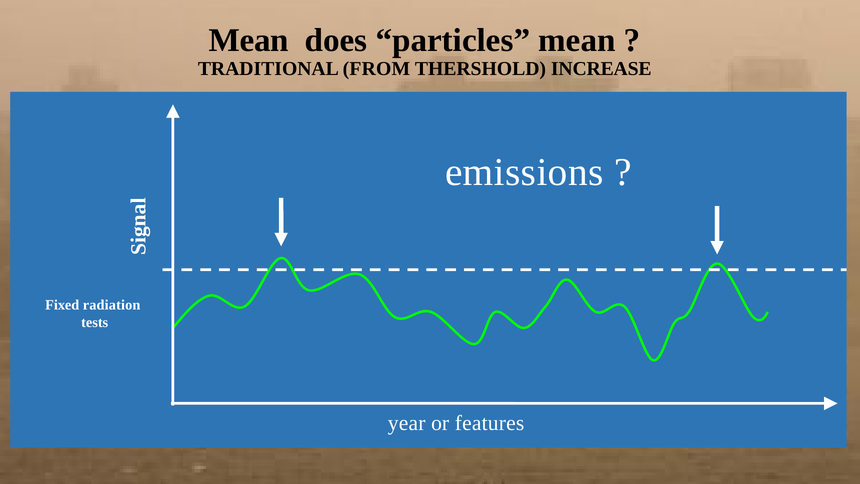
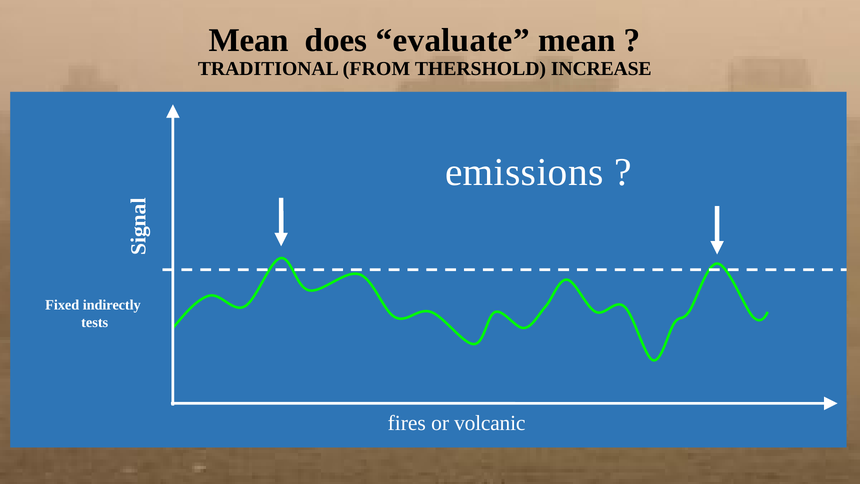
particles: particles -> evaluate (453, 40)
radiation: radiation -> indirectly (112, 305)
year: year -> fires (407, 423)
features: features -> volcanic (490, 423)
